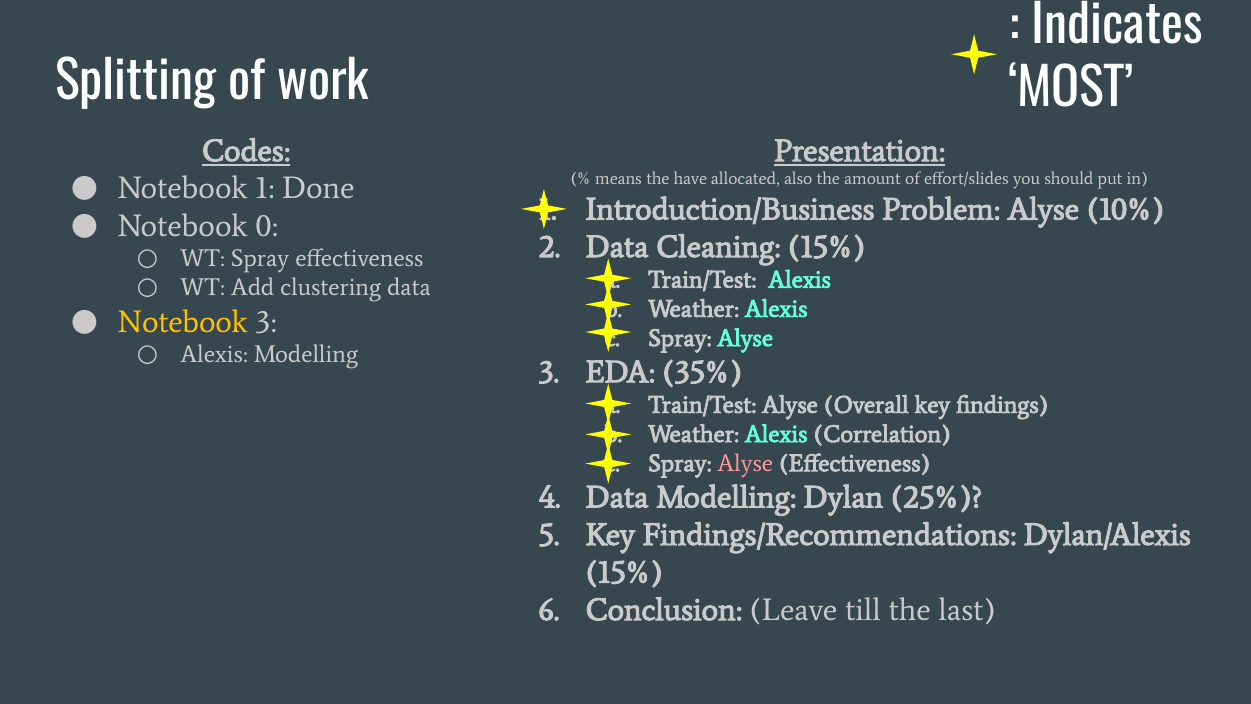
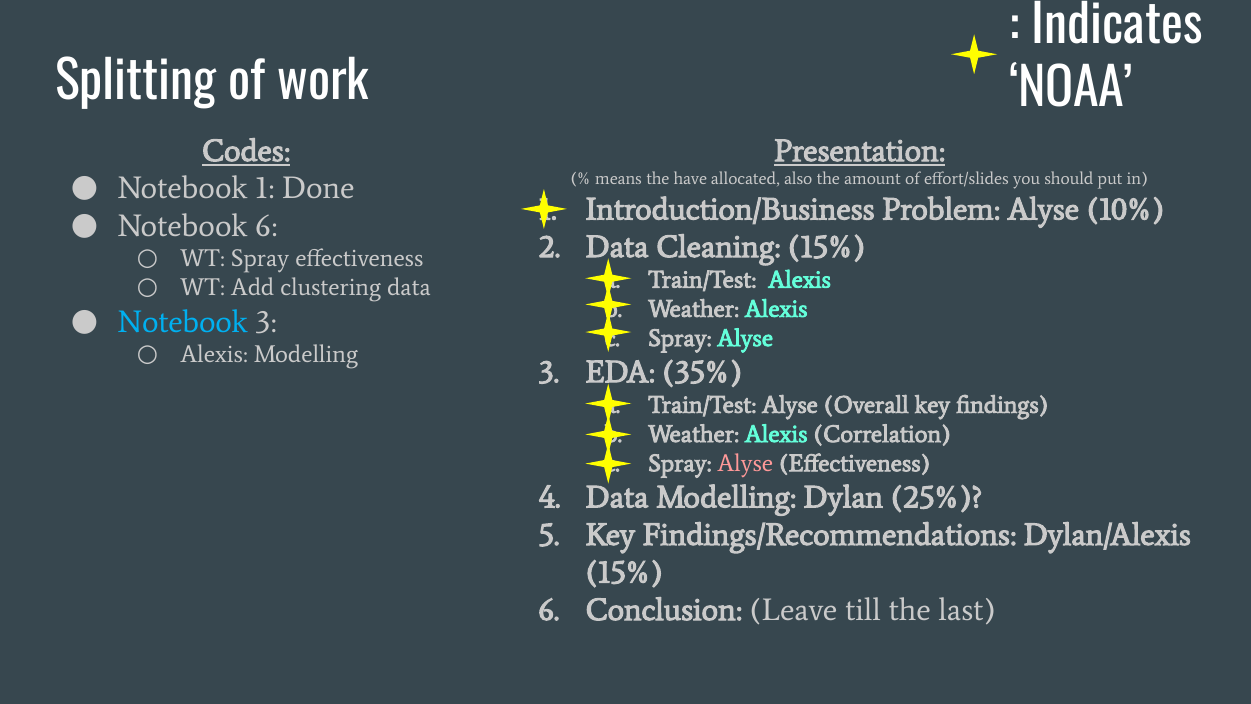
MOST: MOST -> NOAA (1071, 89)
Notebook 0: 0 -> 6 (266, 226)
Notebook colour: yellow -> light blue (183, 322)
